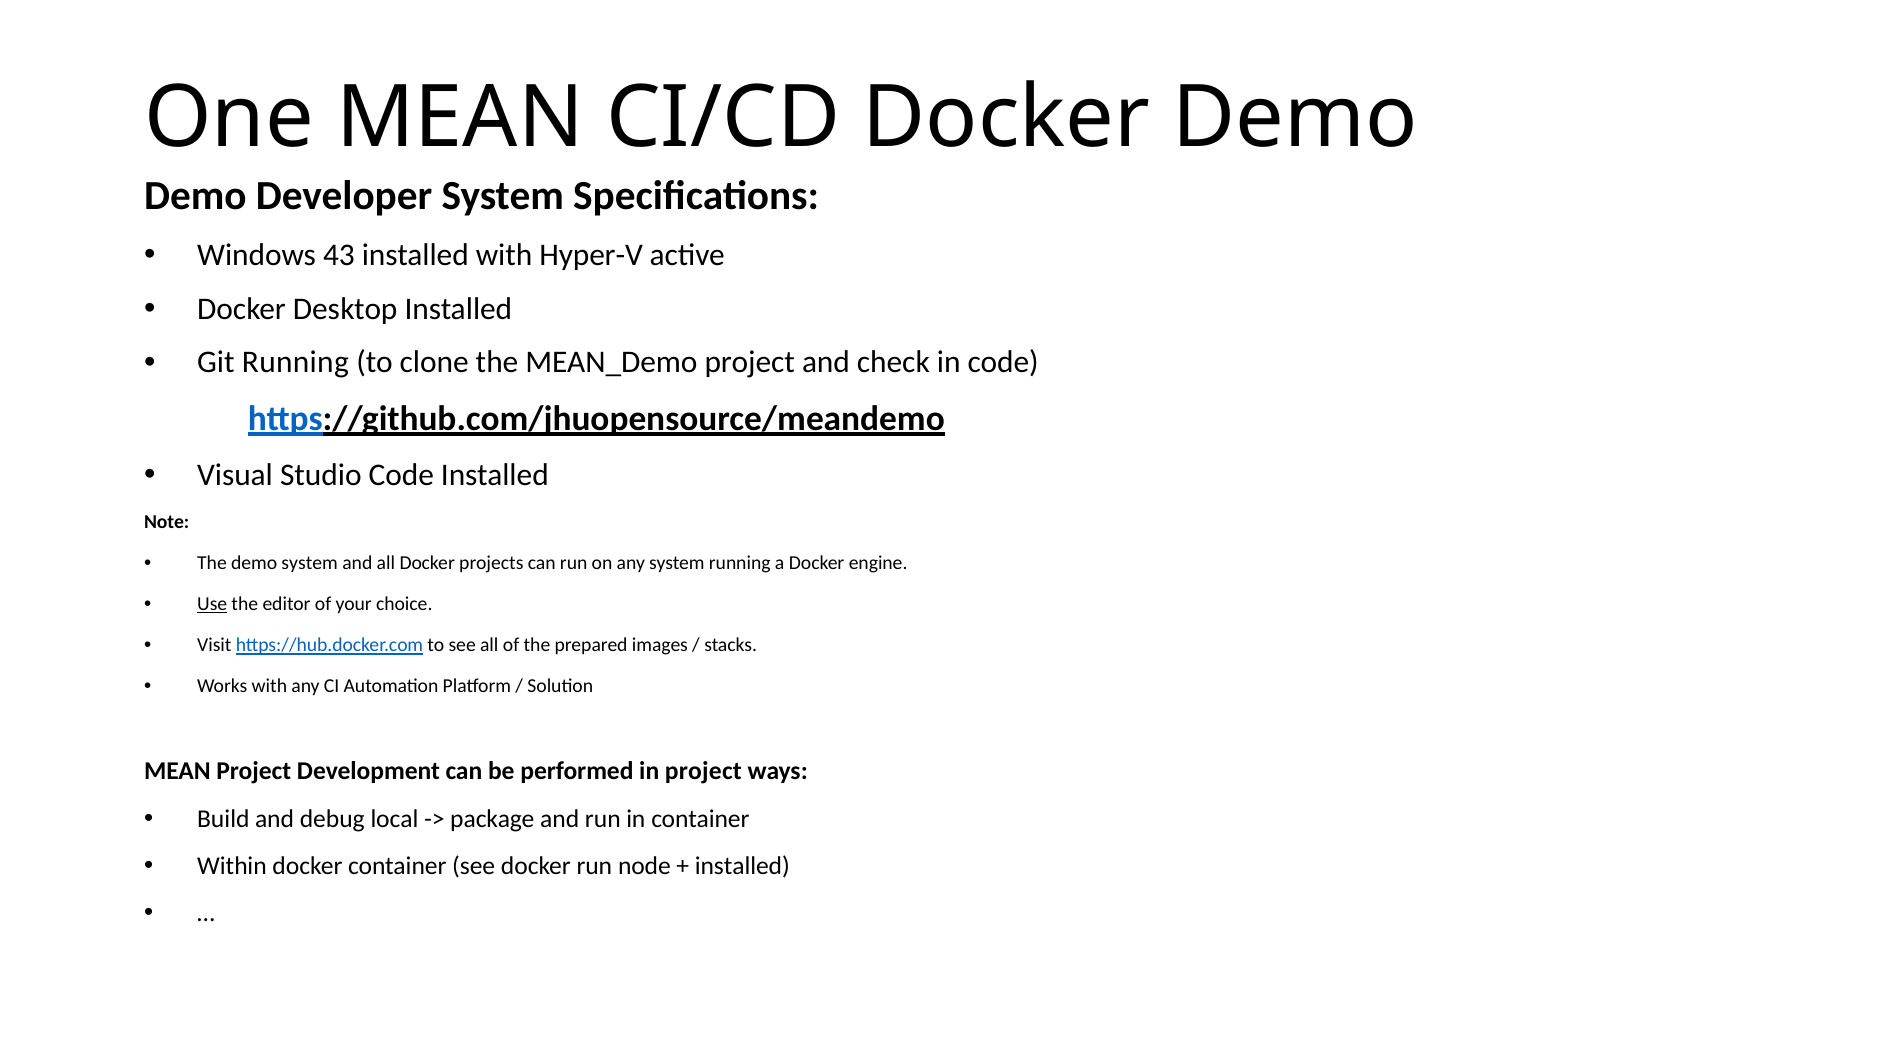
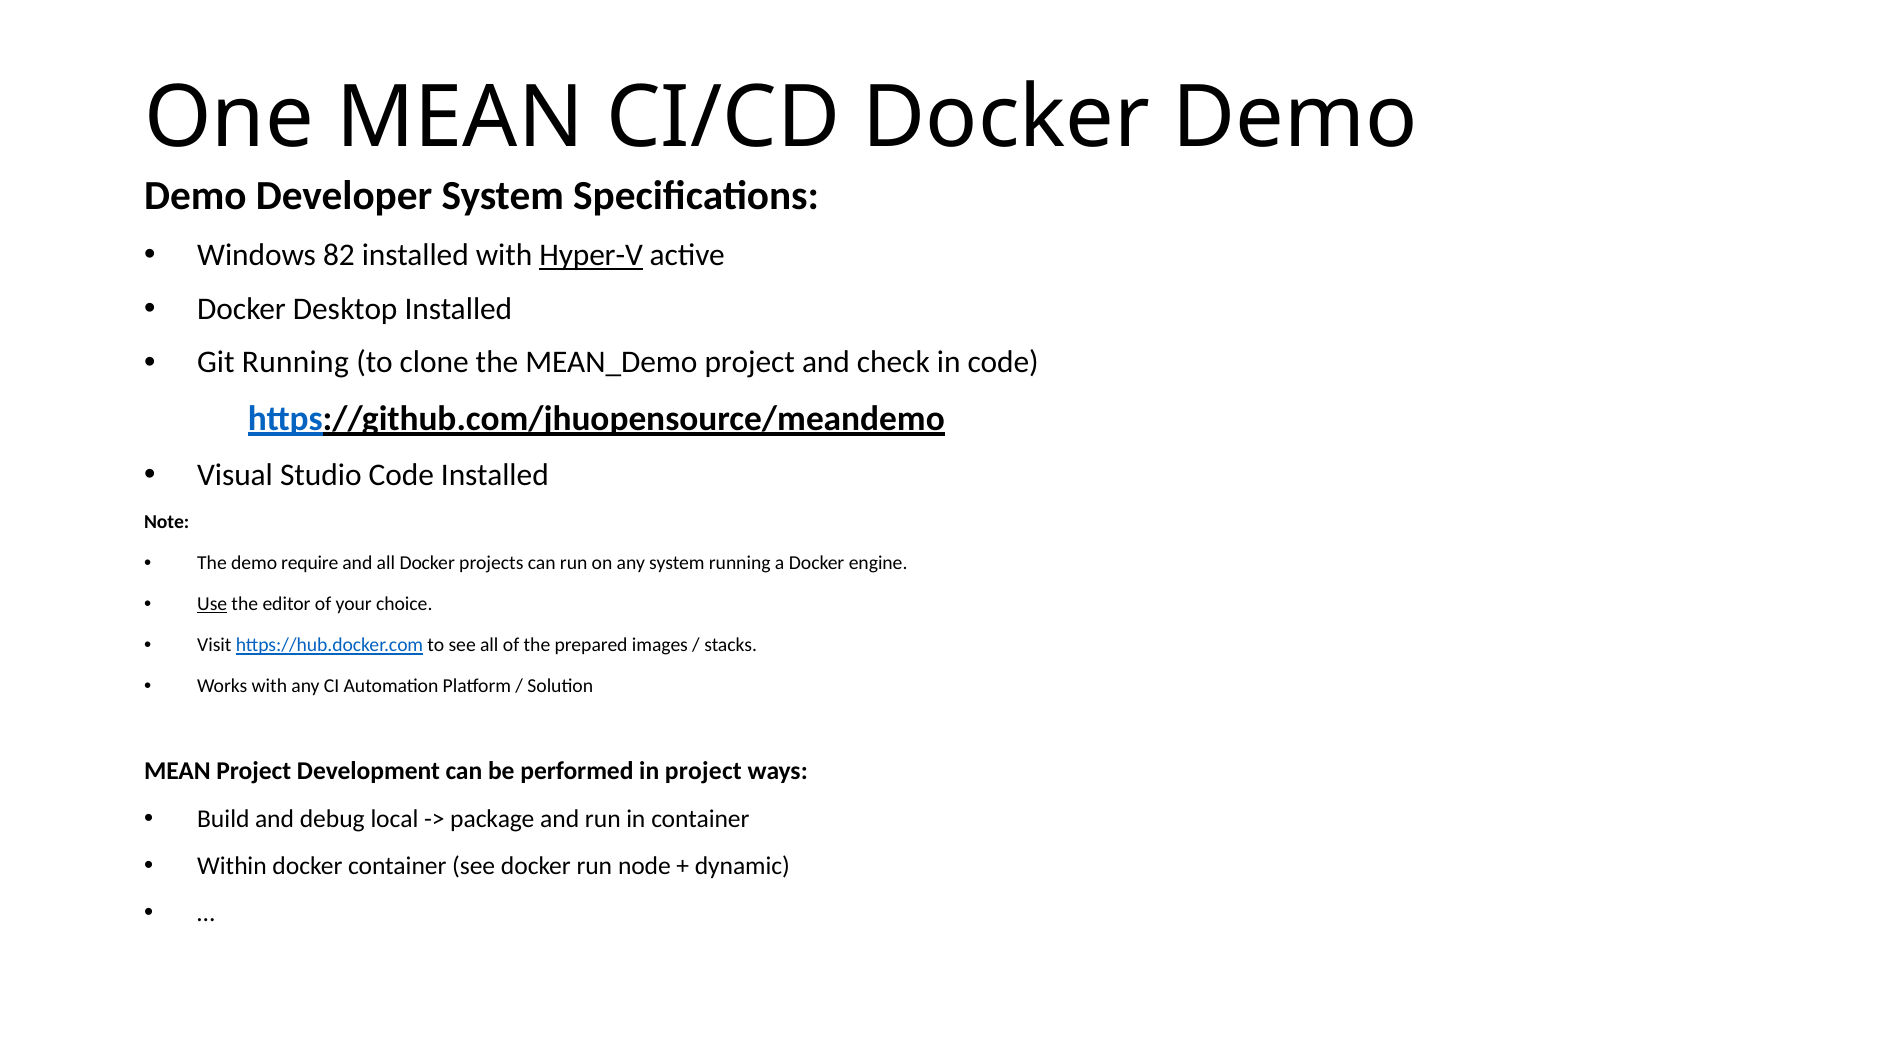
43: 43 -> 82 (339, 255)
Hyper-V underline: none -> present (591, 255)
demo system: system -> require (310, 563)
installed: installed -> dynamic (742, 865)
